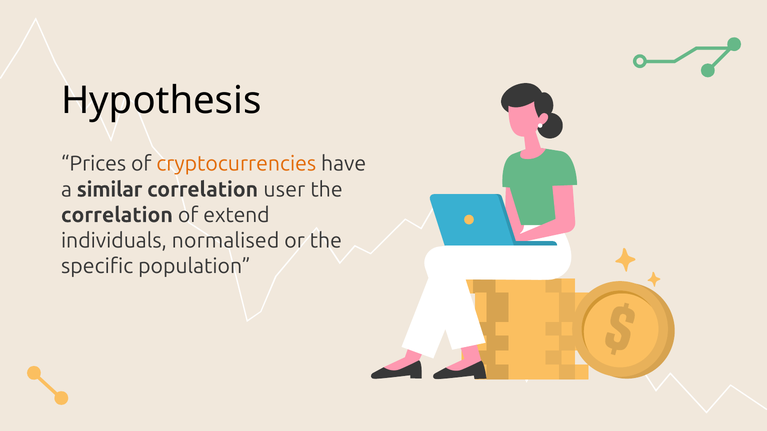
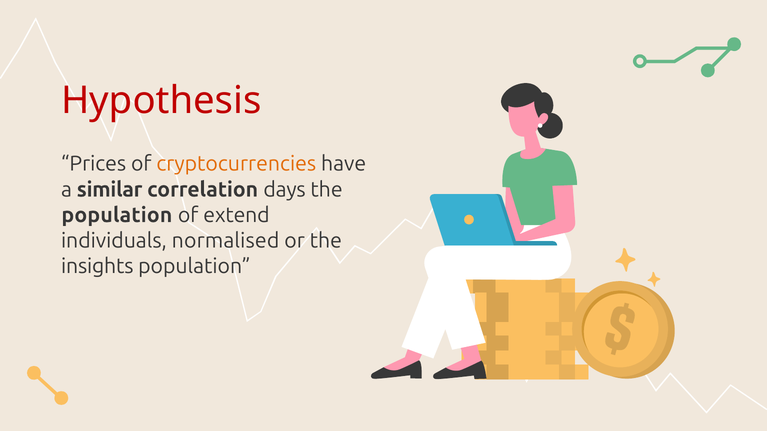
Hypothesis colour: black -> red (161, 101)
user: user -> days (285, 190)
correlation: correlation -> population (117, 215)
specific: specific -> insights (97, 266)
